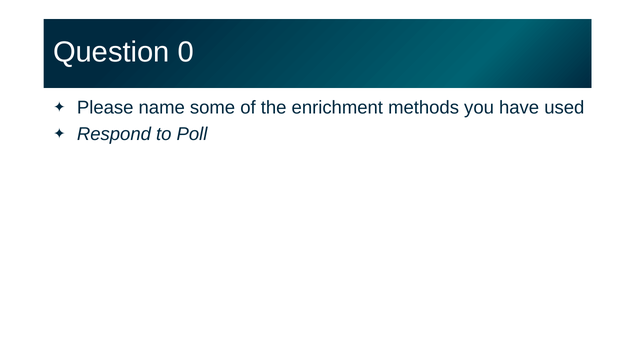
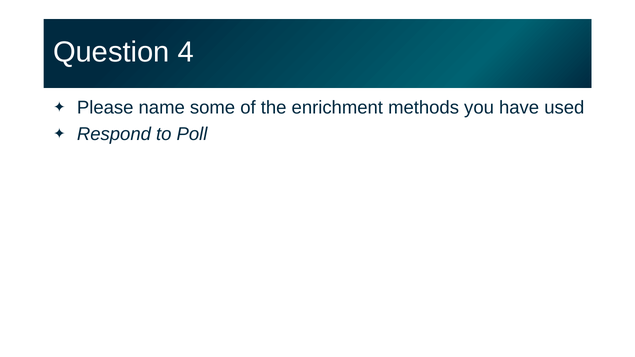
0: 0 -> 4 (186, 52)
